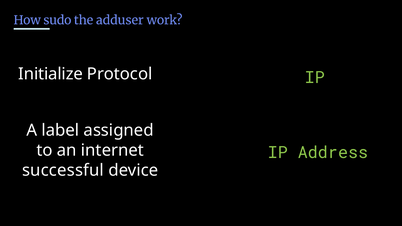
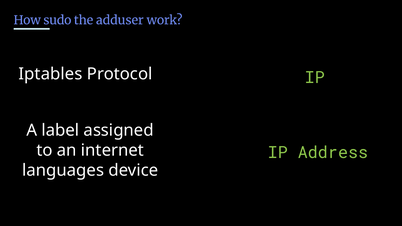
Initialize: Initialize -> Iptables (50, 74)
successful: successful -> languages (63, 170)
